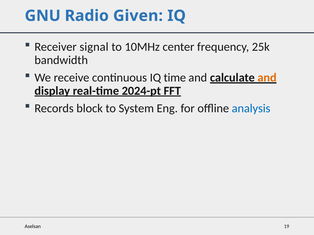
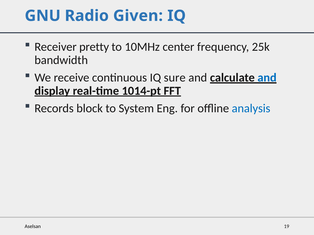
signal: signal -> pretty (94, 47)
time: time -> sure (175, 78)
and colour: orange -> blue (267, 78)
2024-pt: 2024-pt -> 1014-pt (141, 91)
